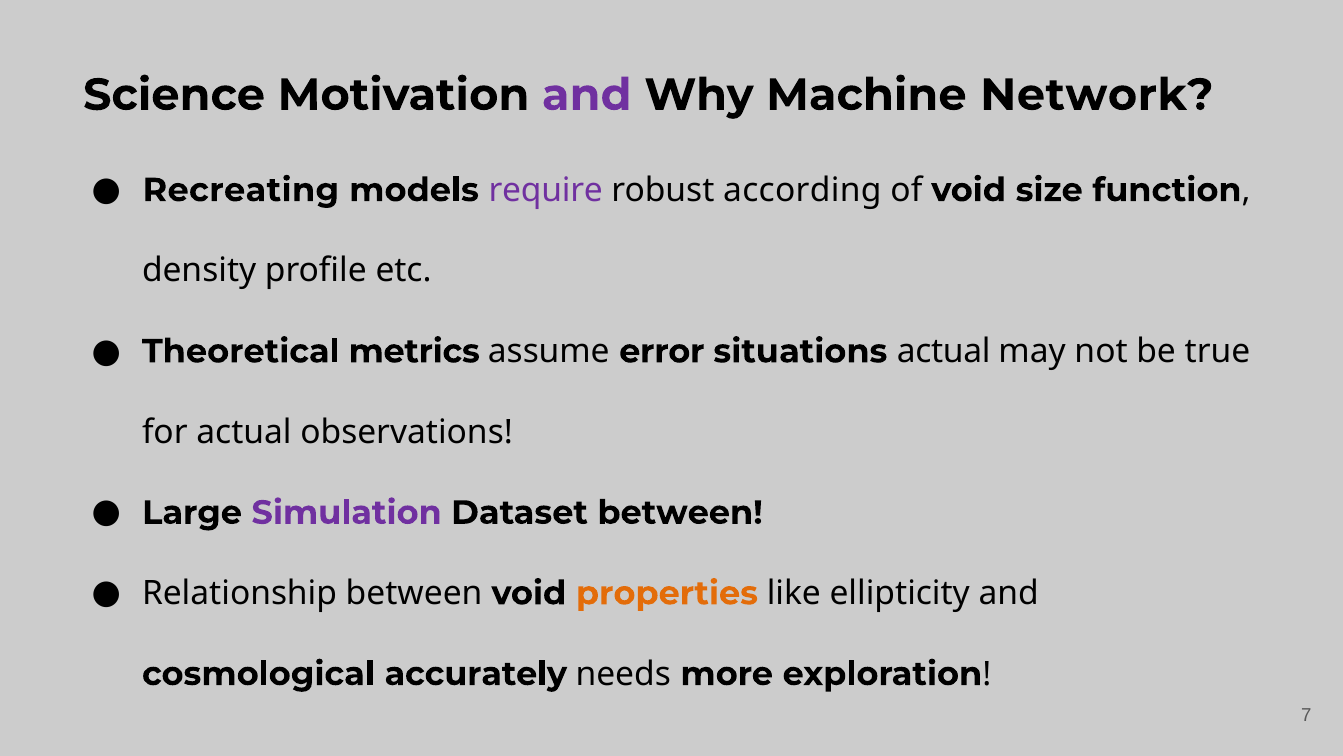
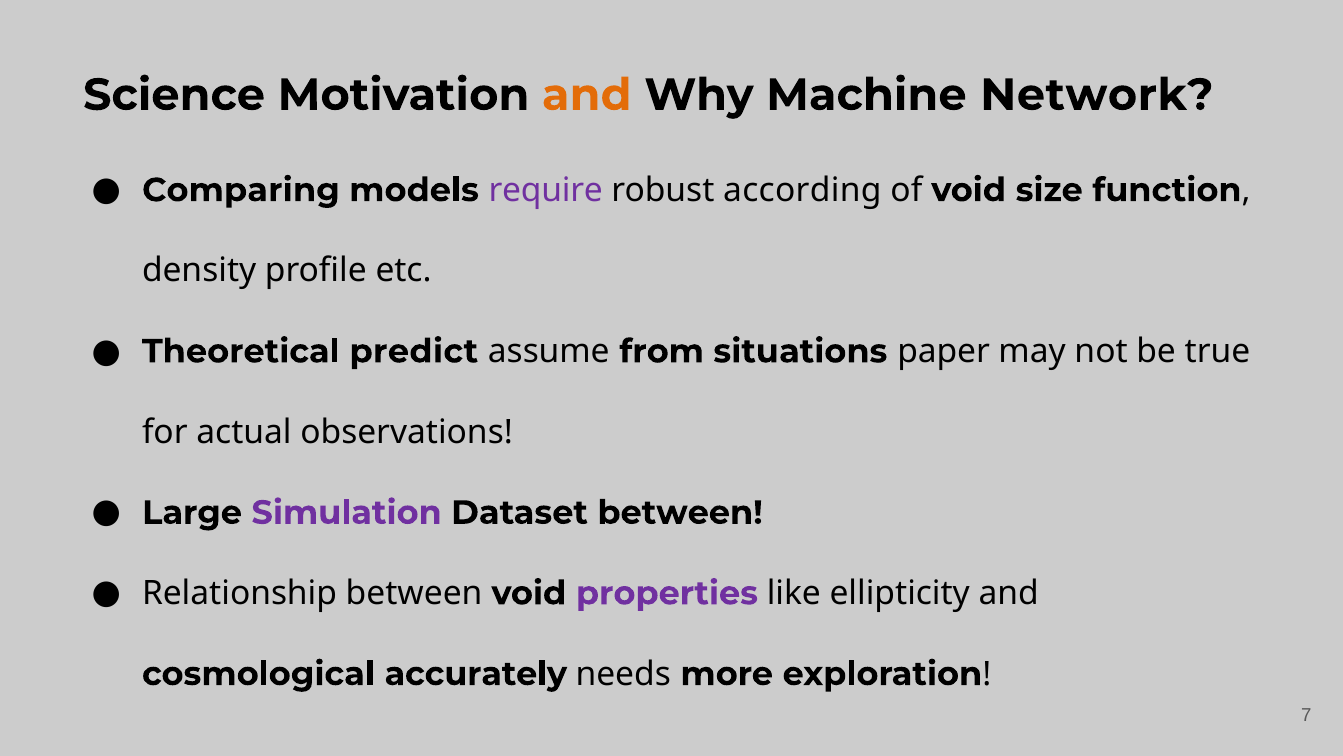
and colour: purple -> orange (587, 95)
Recreating: Recreating -> Comparing (241, 190)
metrics: metrics -> predict (414, 351)
error: error -> from (662, 351)
situations actual: actual -> paper (944, 351)
properties colour: orange -> purple (667, 593)
